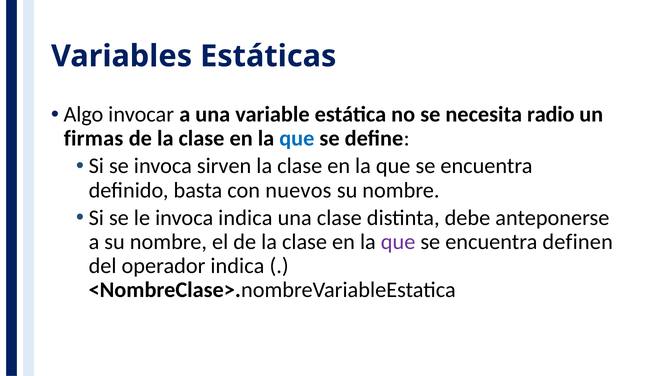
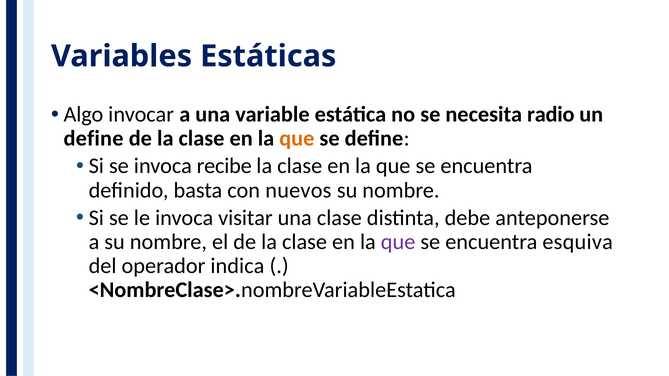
firmas: firmas -> define (94, 139)
que colour: blue -> orange (297, 139)
sirven: sirven -> recibe (224, 166)
invoca indica: indica -> visitar (245, 218)
definen: definen -> esquiva (578, 242)
